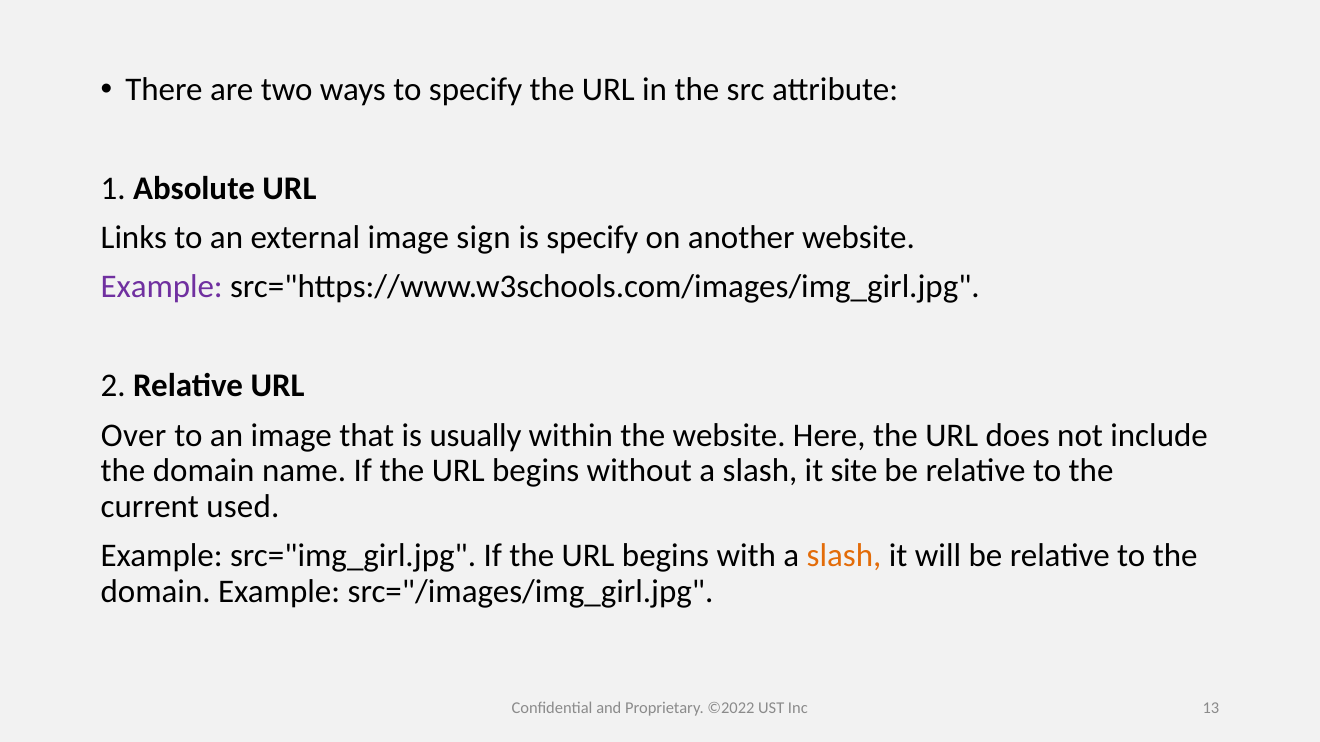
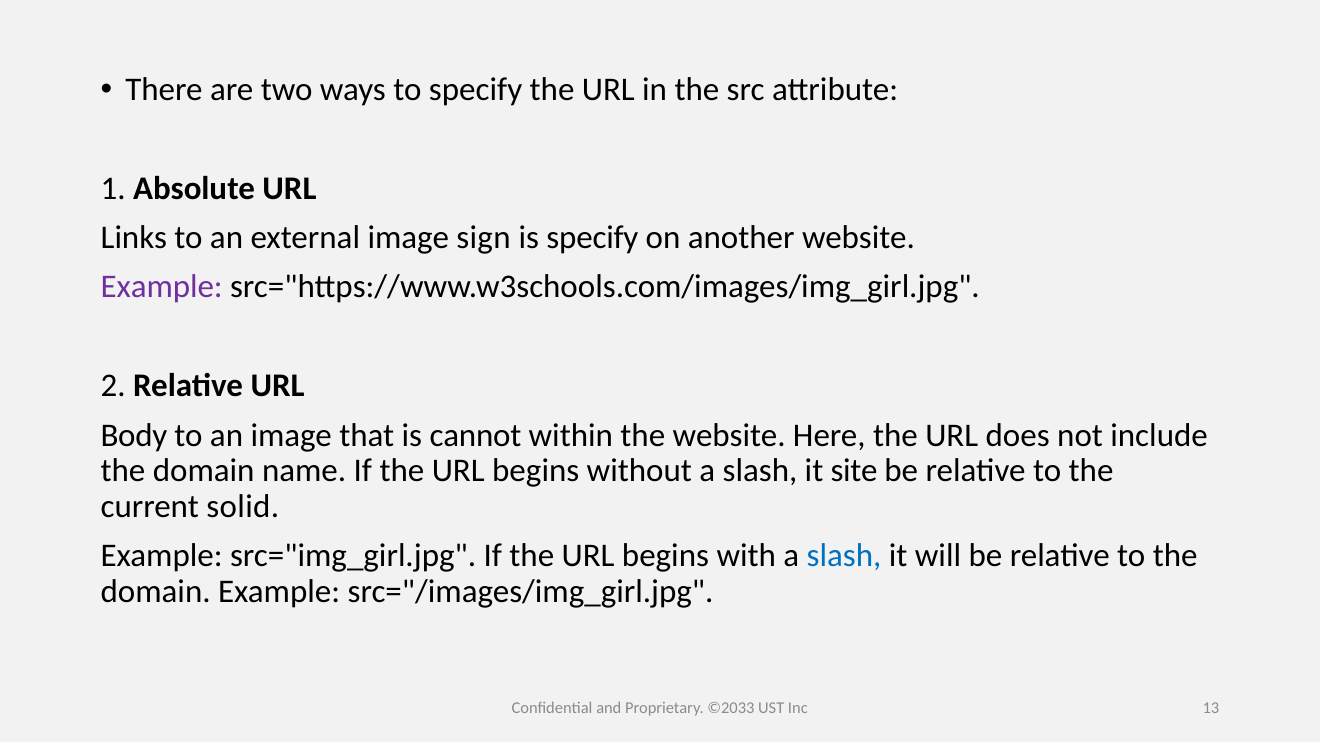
Over: Over -> Body (134, 435)
usually: usually -> cannot (475, 435)
used: used -> solid (243, 507)
slash colour: orange -> blue (844, 556)
©2022: ©2022 -> ©2033 (731, 709)
